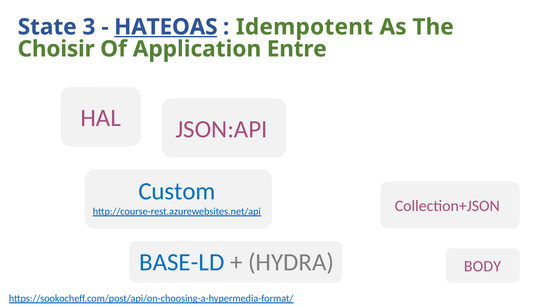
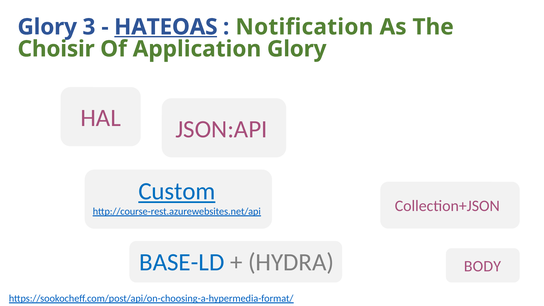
State: State -> Glory (47, 27)
Idempotent: Idempotent -> Notification (304, 27)
Application Entre: Entre -> Glory (297, 49)
Custom underline: none -> present (177, 191)
